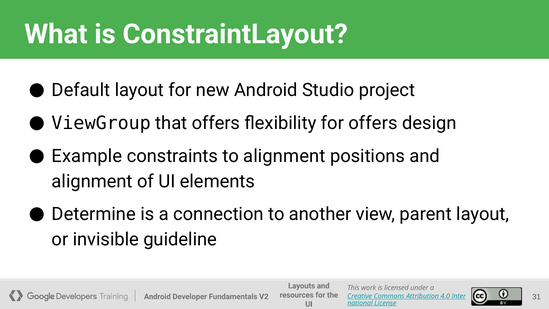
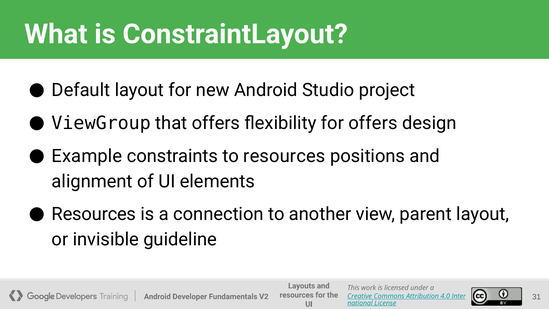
to alignment: alignment -> resources (284, 156)
Determine: Determine -> Resources (94, 214)
